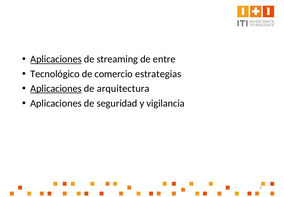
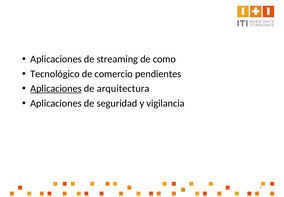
Aplicaciones underline: present -> none (56, 59)
entre: entre -> como (164, 59)
estrategias: estrategias -> pendientes (158, 74)
